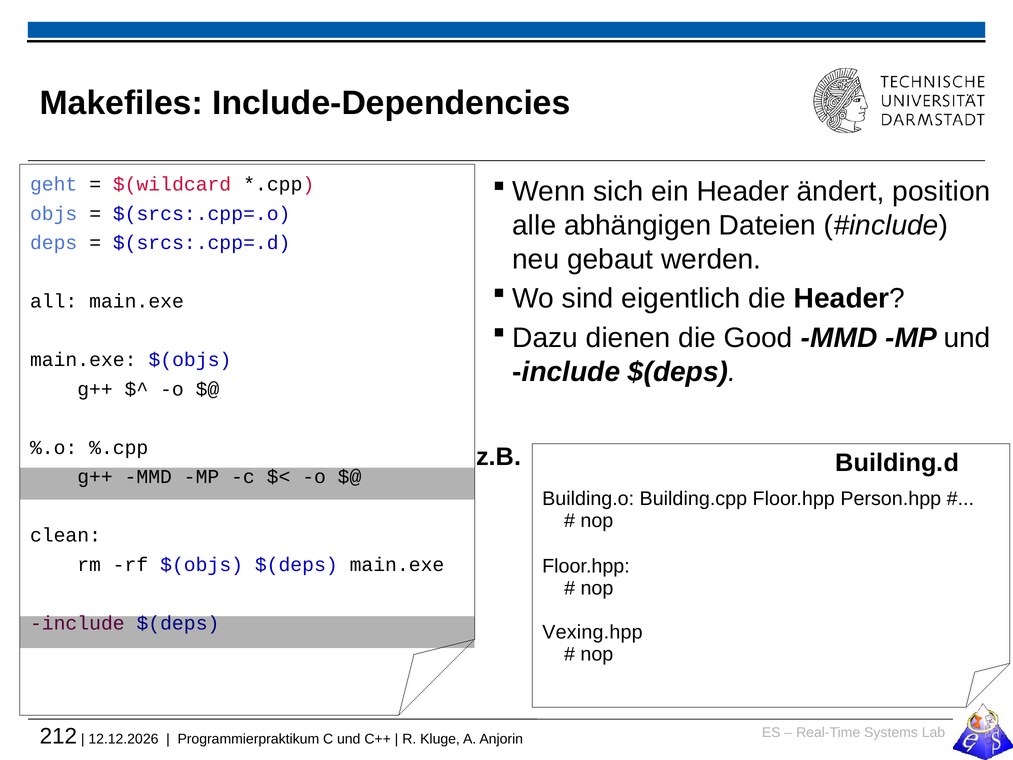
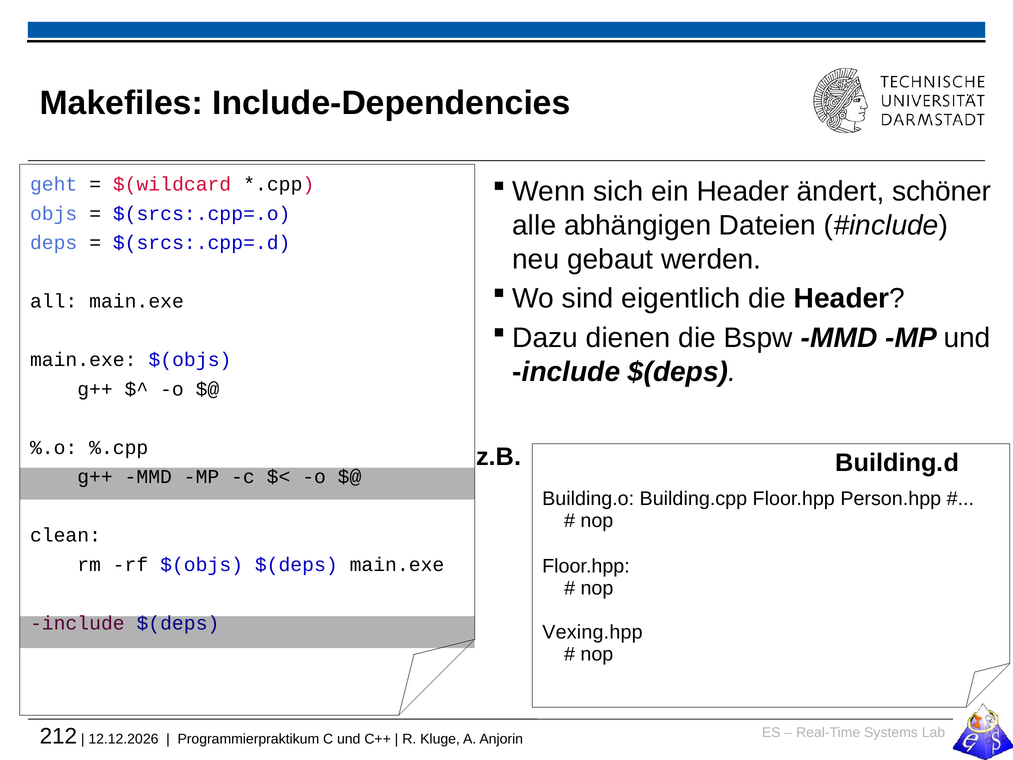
position: position -> schöner (942, 192)
Good: Good -> Bspw (758, 338)
